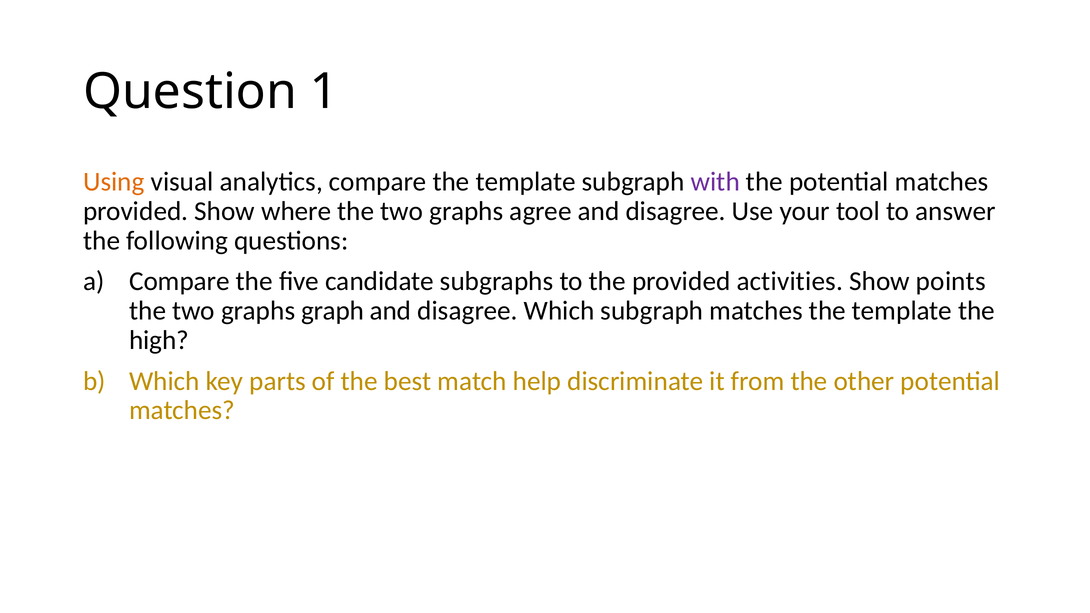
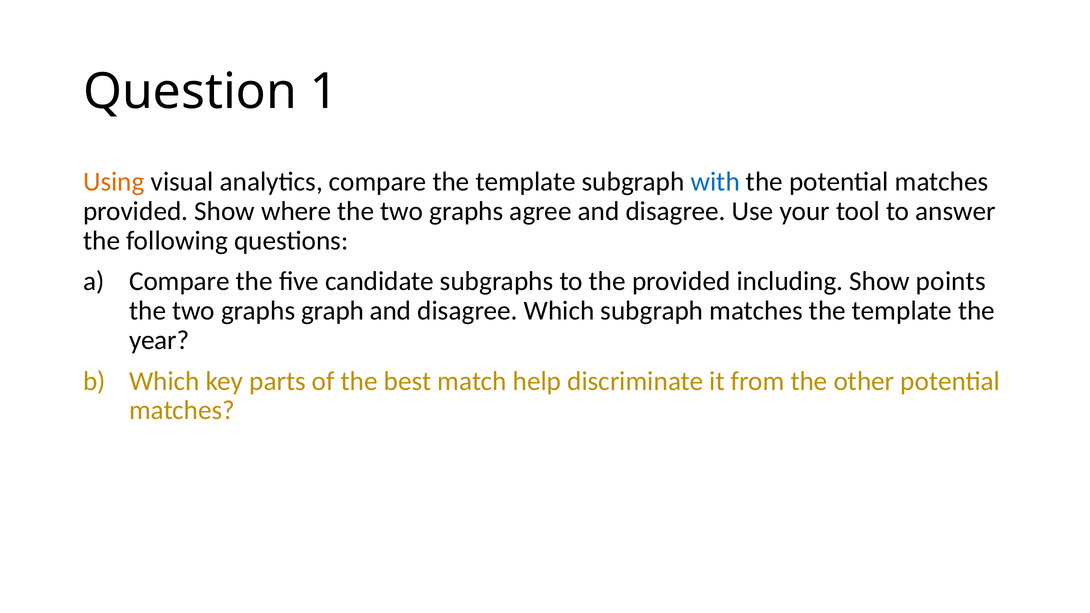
with colour: purple -> blue (715, 182)
activities: activities -> including (790, 281)
high: high -> year (159, 340)
